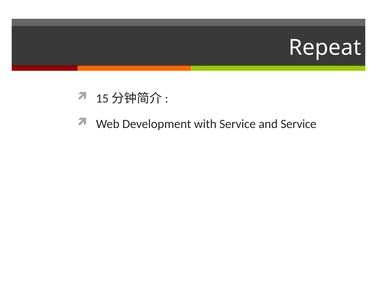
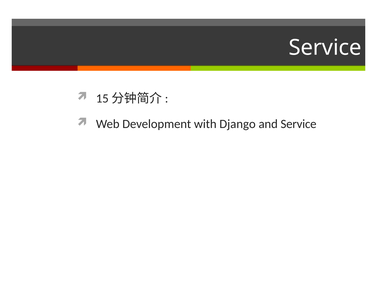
Repeat: Repeat -> Service (325, 47)
with Service: Service -> Django (238, 124)
